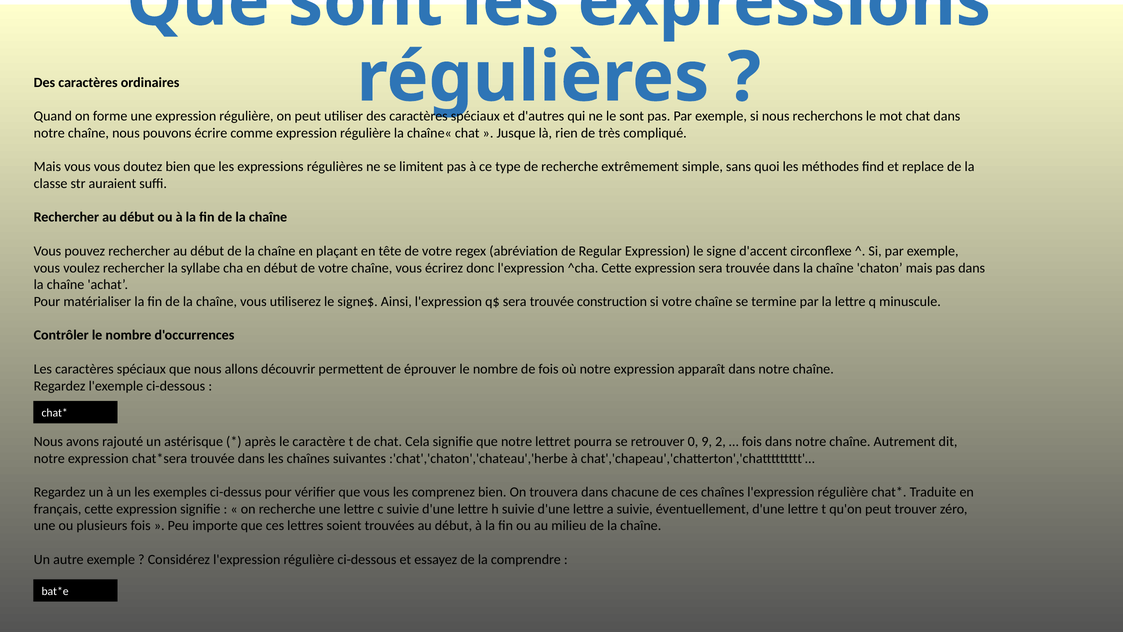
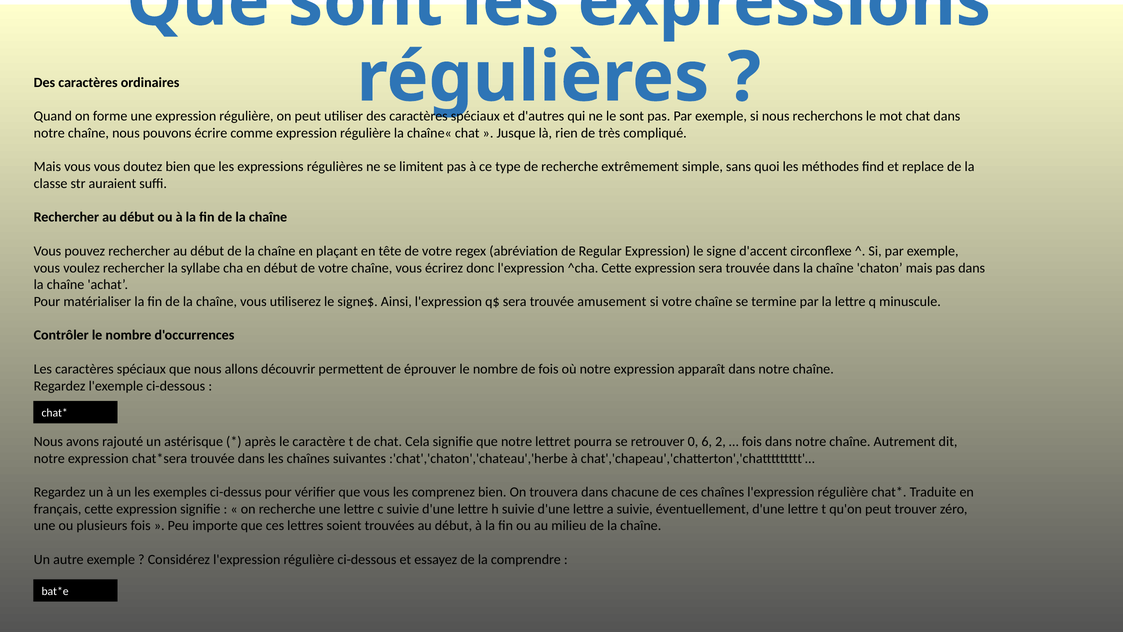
construction: construction -> amusement (612, 301)
9: 9 -> 6 (707, 441)
